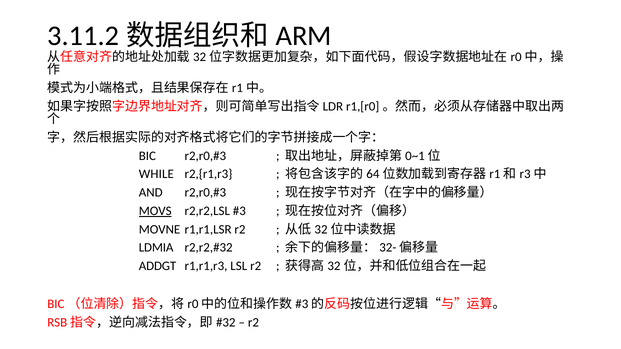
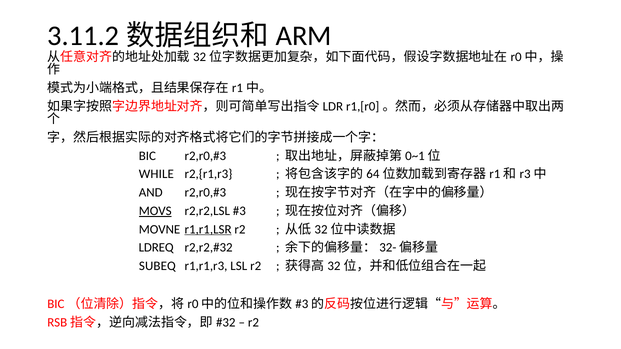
r1,r1,LSR underline: none -> present (208, 229)
LDMIA: LDMIA -> LDREQ (156, 248)
ADDGT: ADDGT -> SUBEQ (157, 266)
